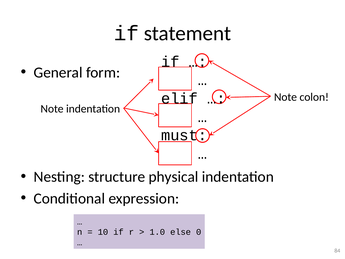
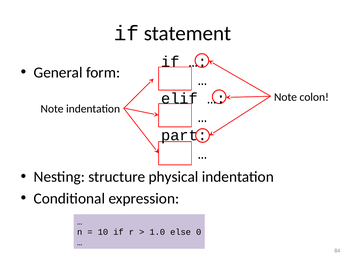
must: must -> part (184, 135)
